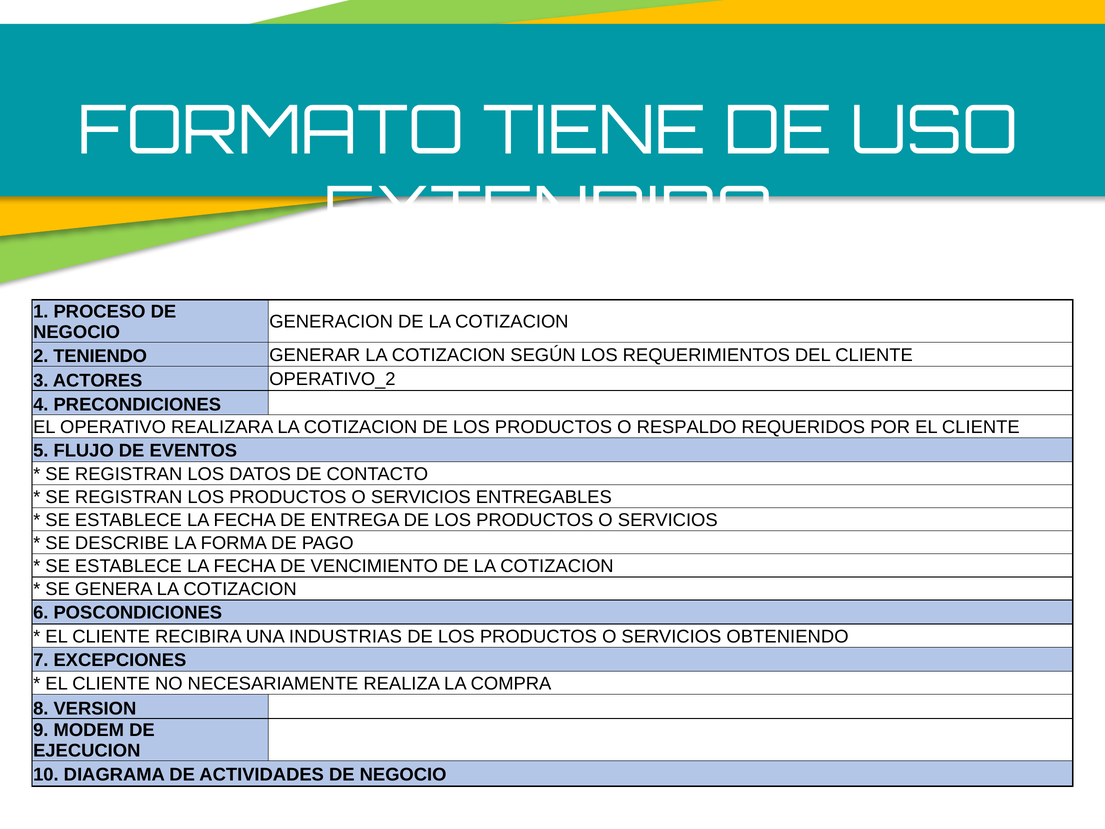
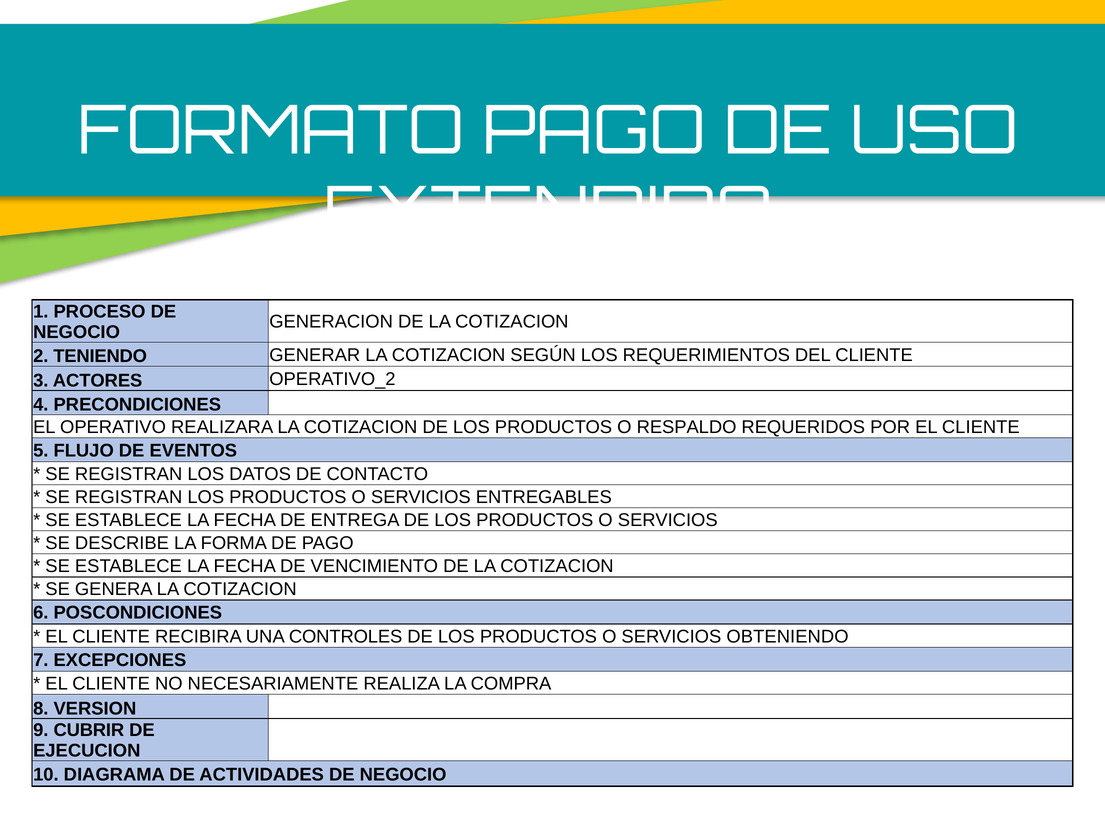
FORMATO TIENE: TIENE -> PAGO (594, 131)
INDUSTRIAS: INDUSTRIAS -> CONTROLES (346, 636)
MODEM: MODEM -> CUBRIR (89, 730)
